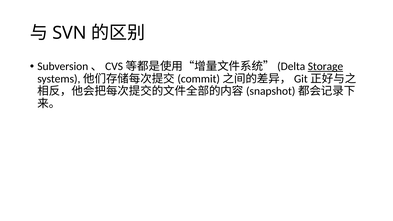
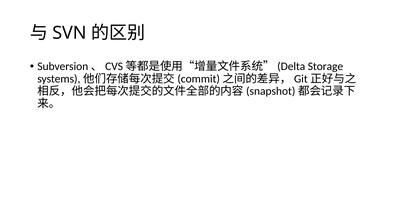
Storage underline: present -> none (325, 66)
